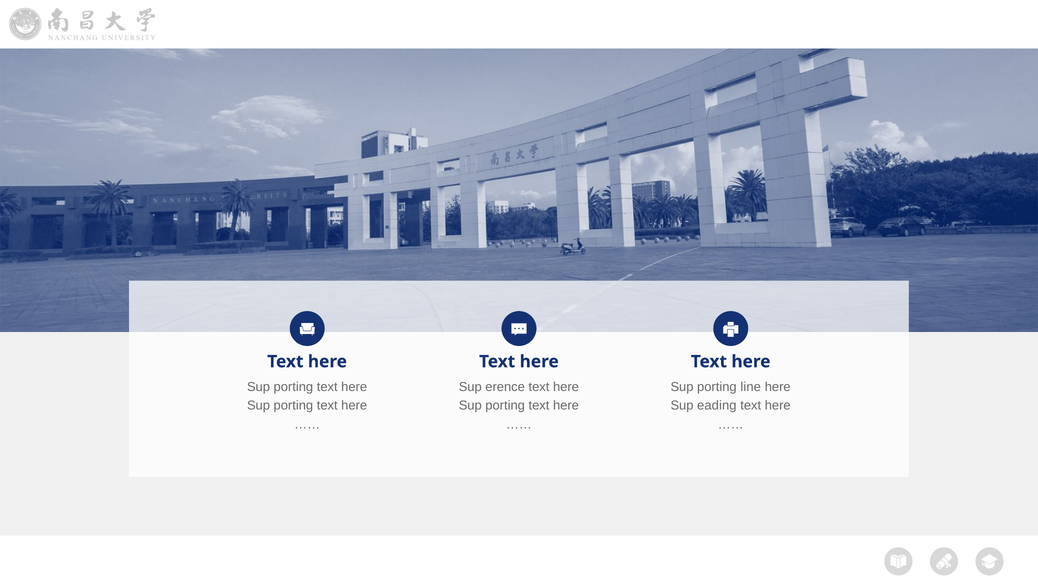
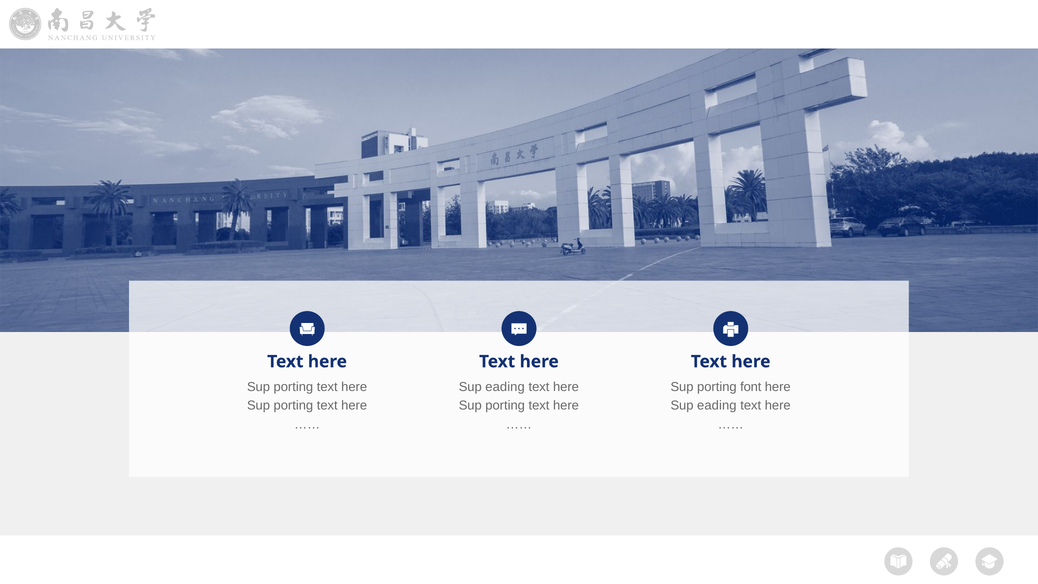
erence: erence -> eading (505, 387)
line: line -> font (751, 387)
